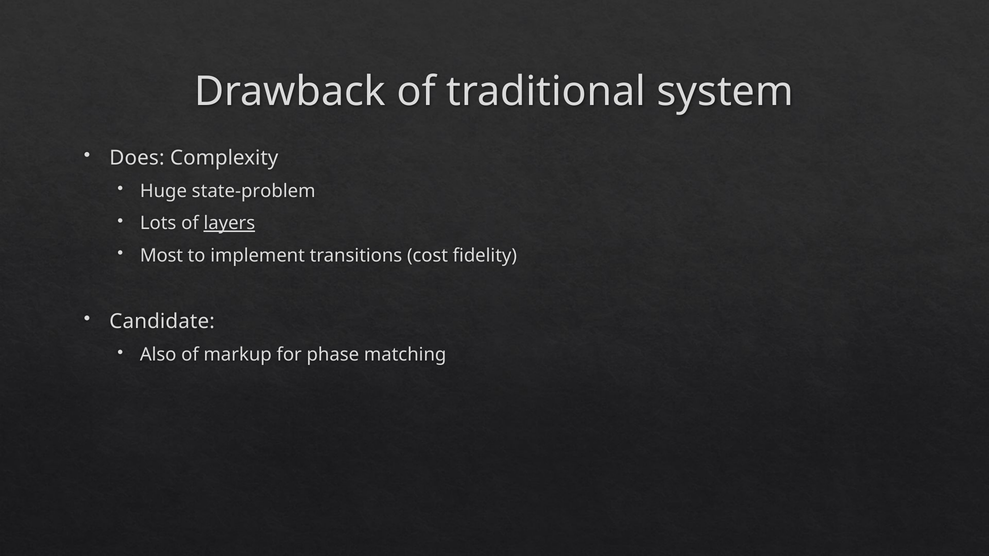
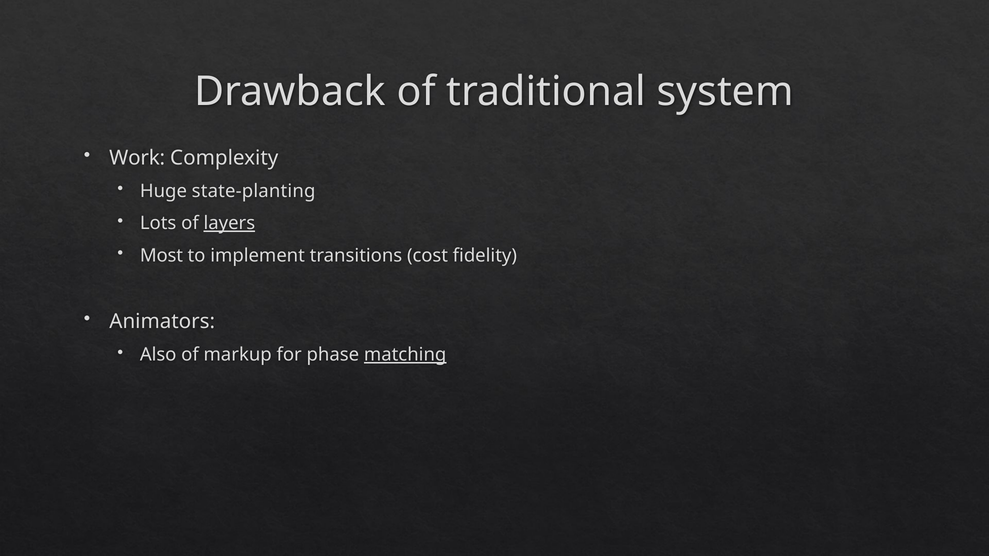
Does: Does -> Work (137, 158)
state-problem: state-problem -> state-planting (254, 191)
Candidate: Candidate -> Animators (162, 322)
matching underline: none -> present (405, 355)
